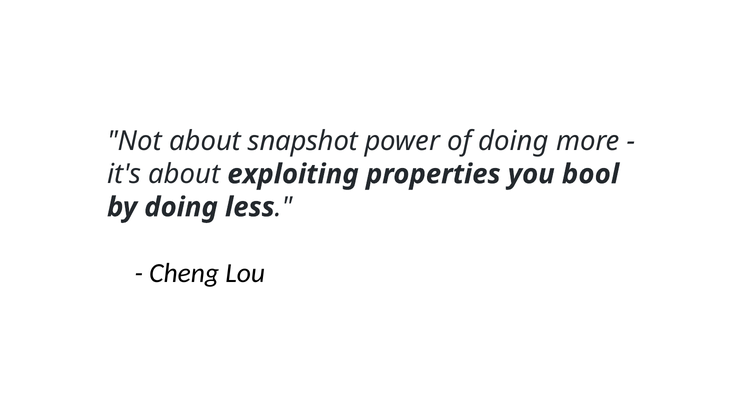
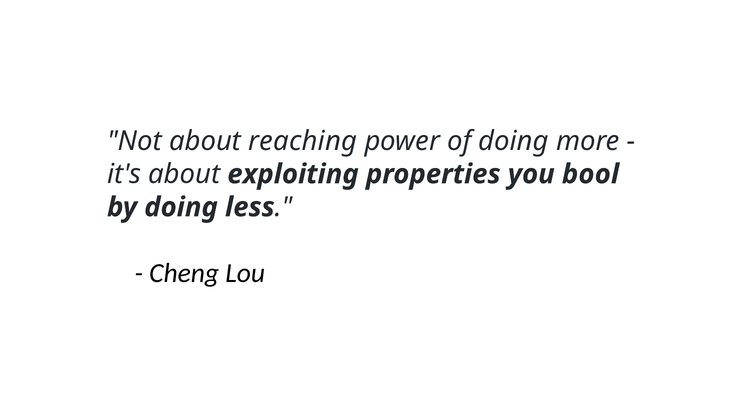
snapshot: snapshot -> reaching (303, 141)
